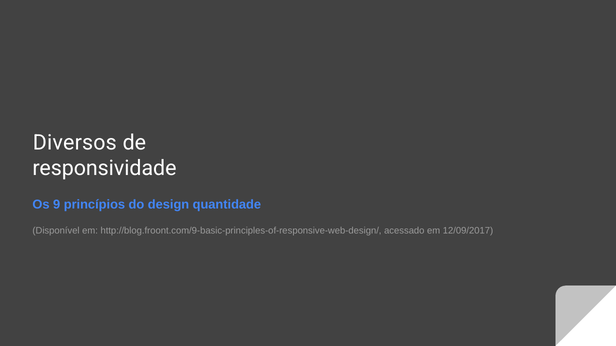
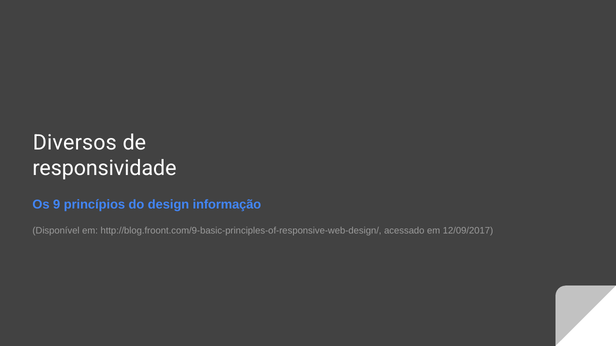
quantidade: quantidade -> informação (227, 205)
